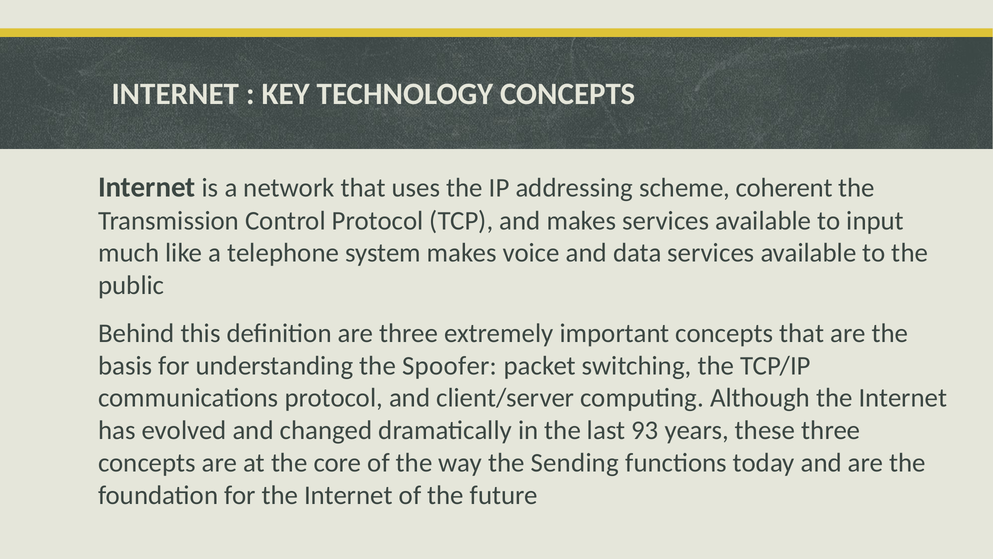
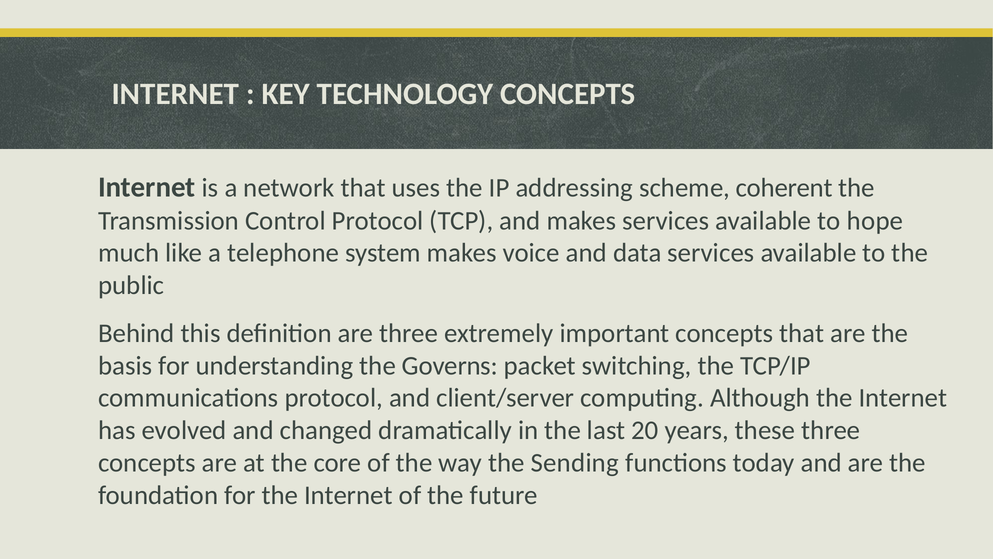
input: input -> hope (875, 221)
Spoofer: Spoofer -> Governs (450, 365)
93: 93 -> 20 (645, 430)
